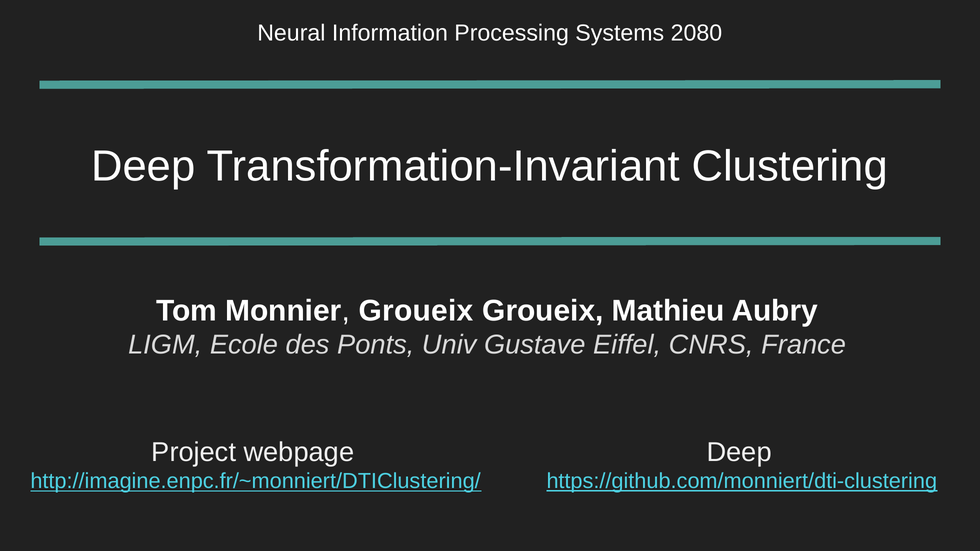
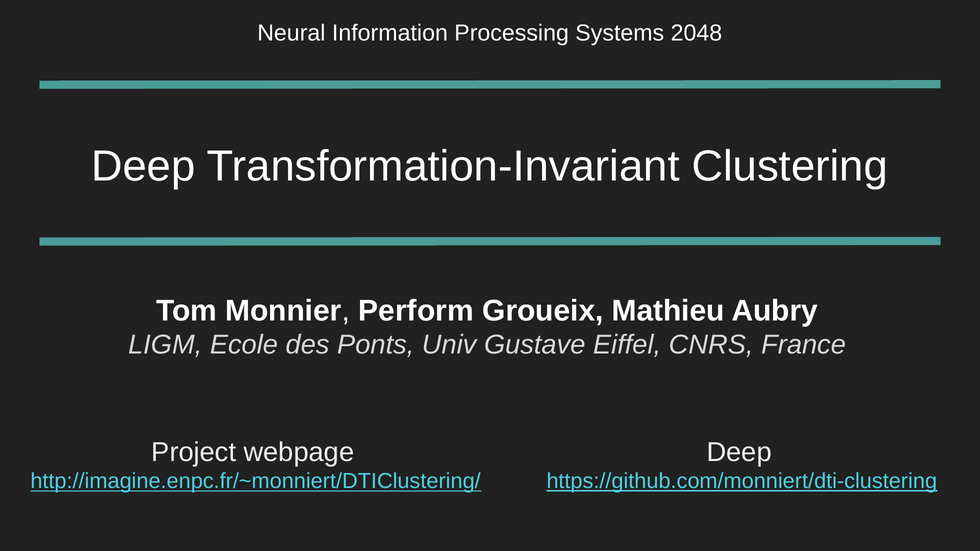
2080: 2080 -> 2048 (696, 33)
Monnier Groueix: Groueix -> Perform (416, 311)
